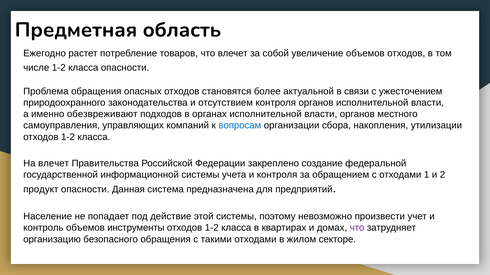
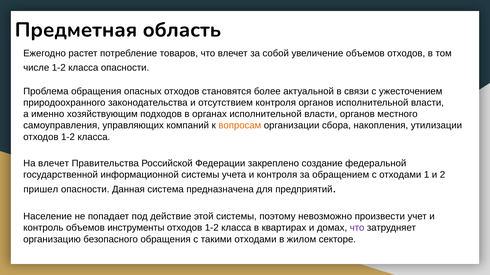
обезвреживают: обезвреживают -> хозяйствующим (102, 114)
вопросам colour: blue -> orange (240, 126)
продукт: продукт -> пришел (41, 190)
